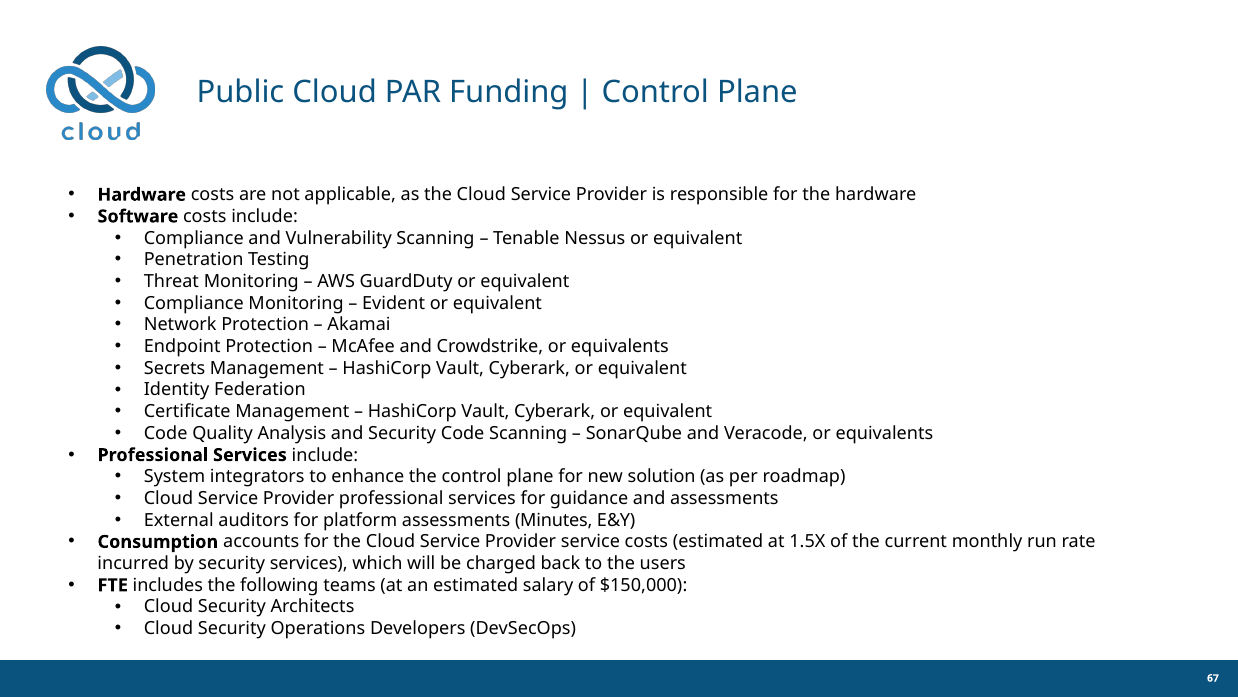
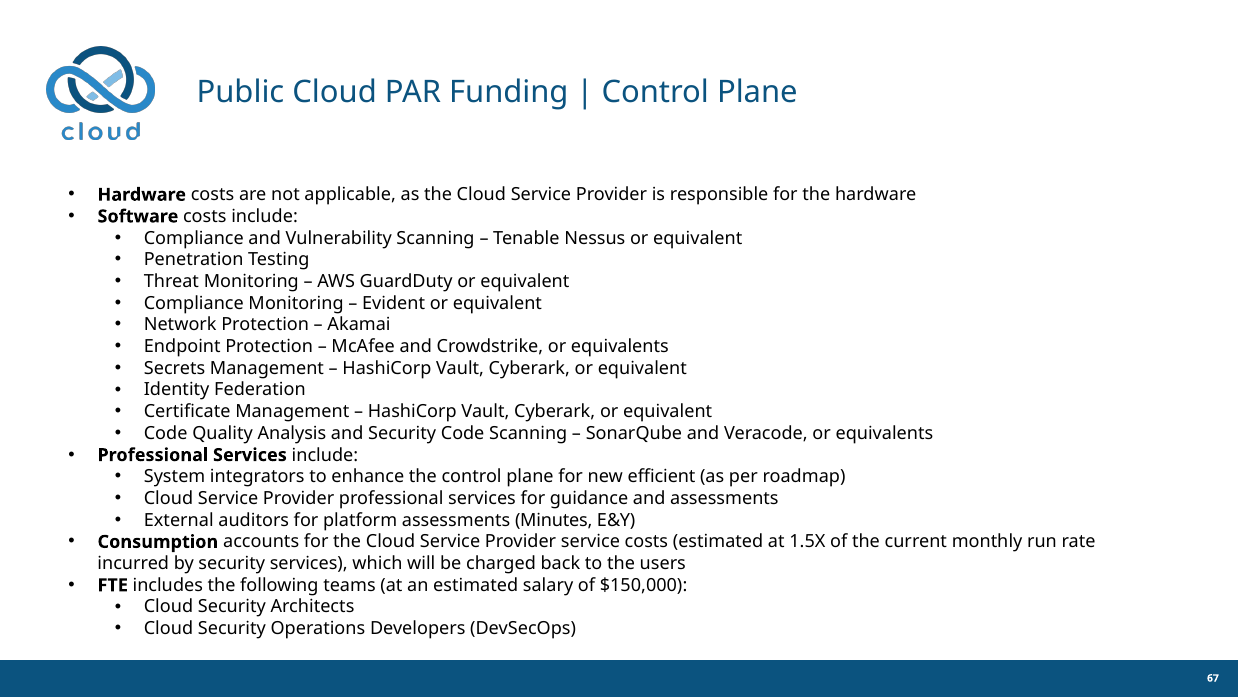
solution: solution -> efficient (662, 476)
